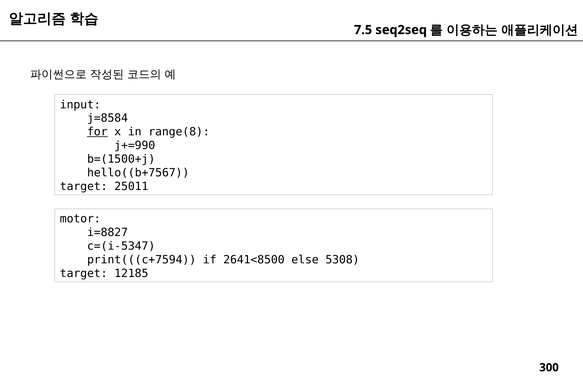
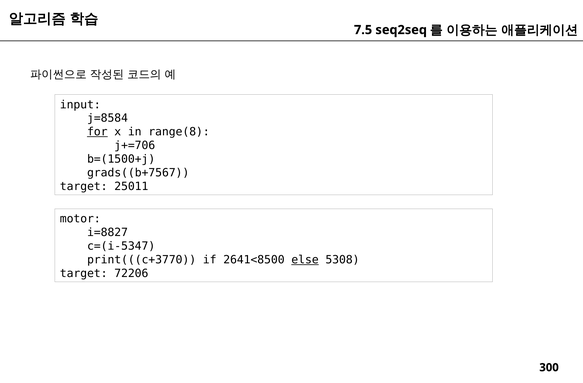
j+=990: j+=990 -> j+=706 (135, 145)
hello((b+7567: hello((b+7567 -> grads((b+7567 (138, 173)
print(((c+7594: print(((c+7594 -> print(((c+3770 (142, 260)
else underline: none -> present (305, 260)
12185: 12185 -> 72206 (131, 273)
